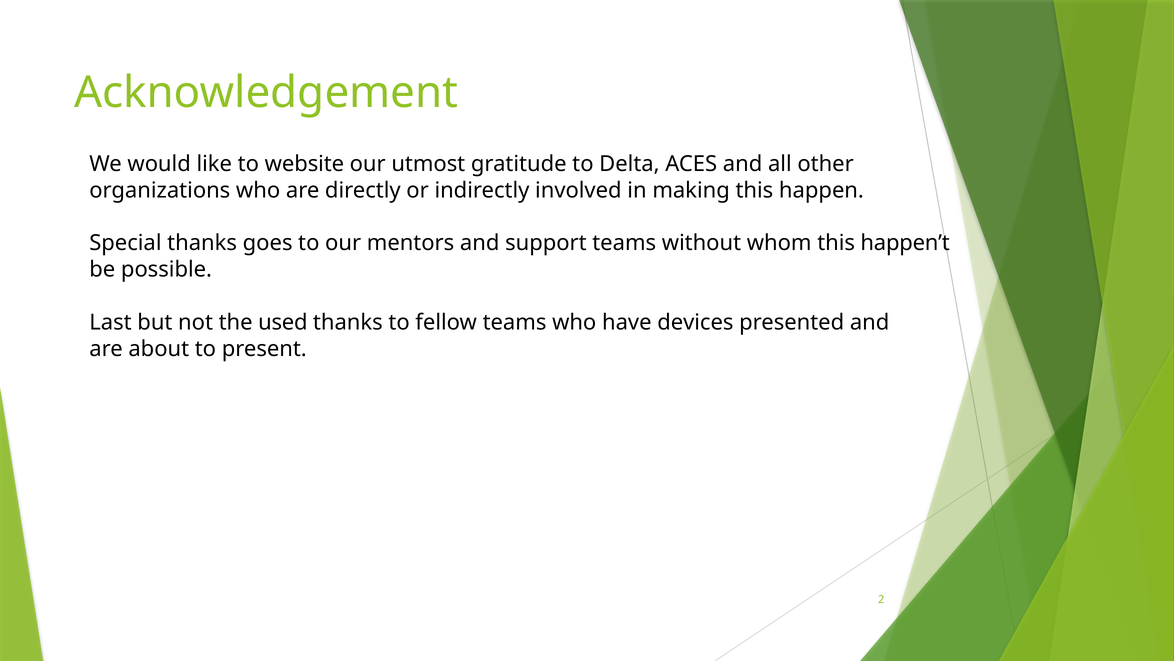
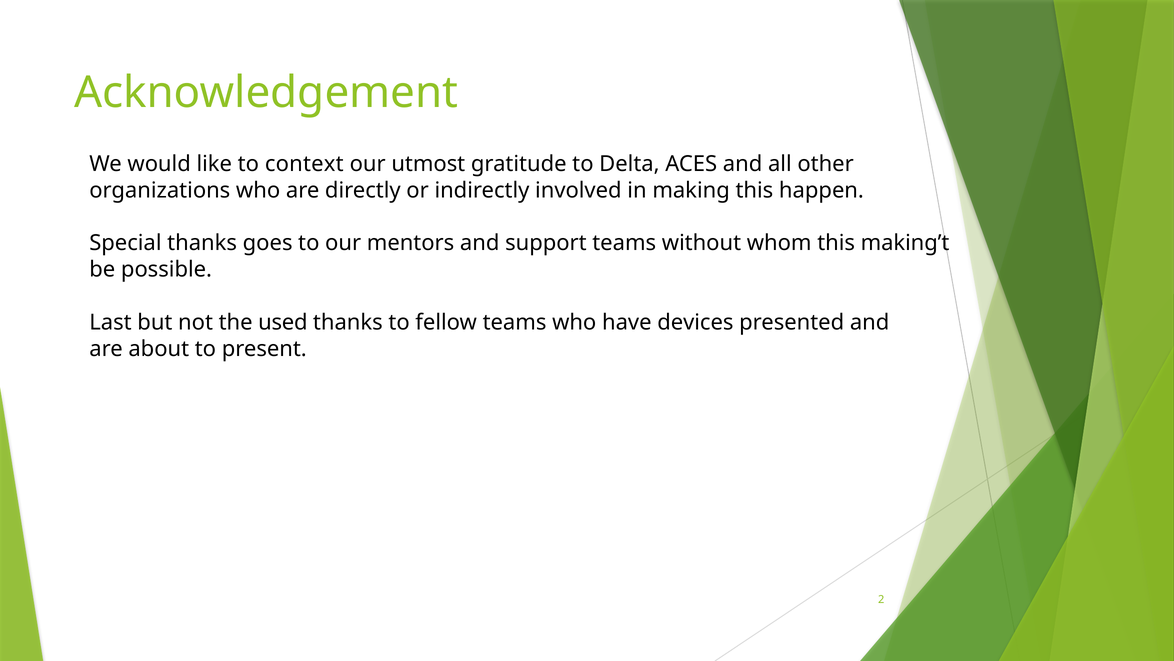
website: website -> context (304, 164)
happen’t: happen’t -> making’t (905, 243)
